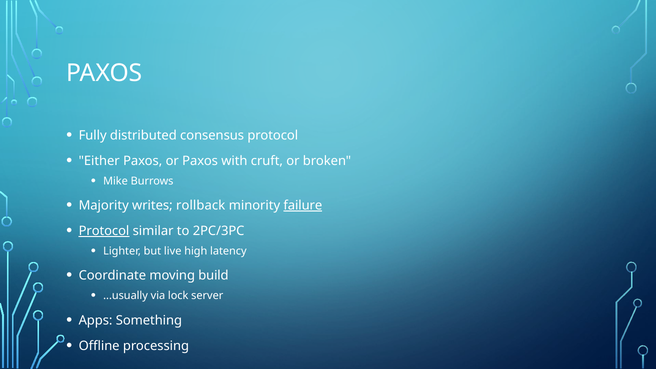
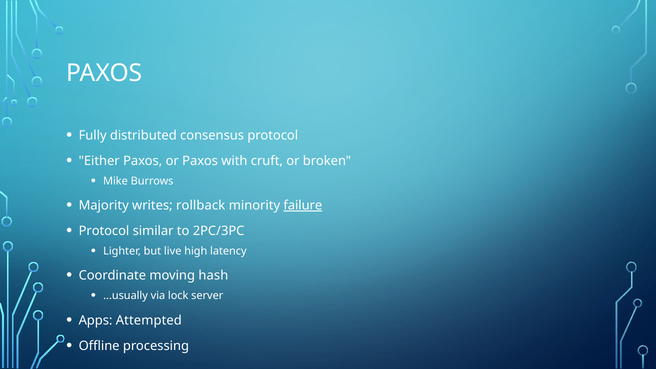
Protocol underline: present -> none (104, 231)
build: build -> hash (213, 276)
Something: Something -> Attempted (149, 320)
